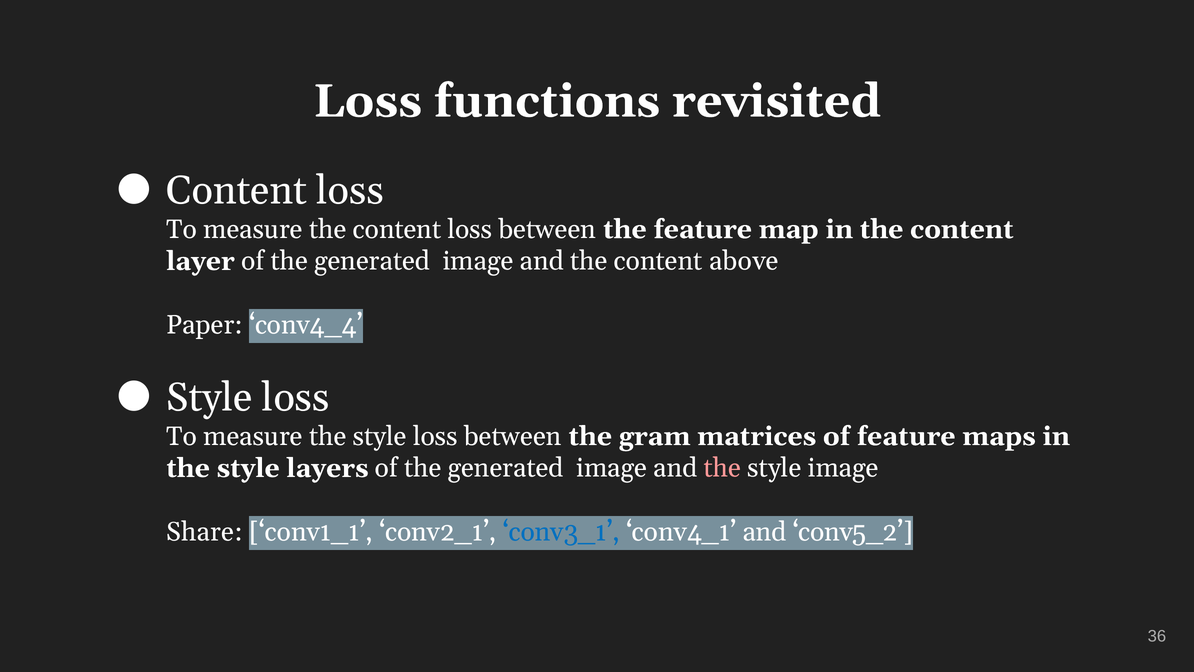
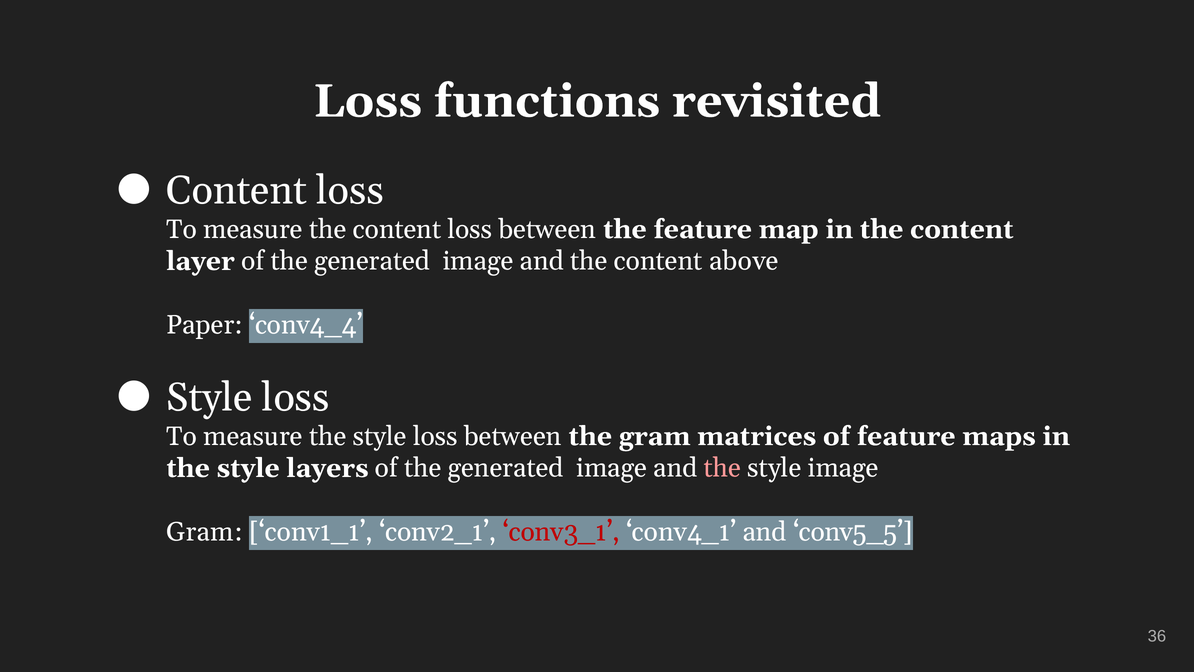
Share: Share -> Gram (204, 532)
conv3_1 colour: blue -> red (561, 532)
conv5_2: conv5_2 -> conv5_5 (853, 532)
